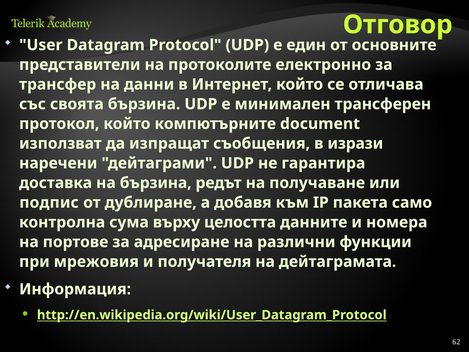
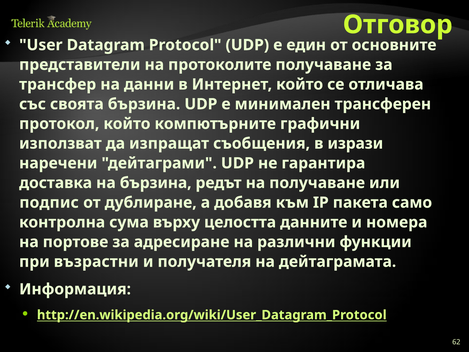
протоколите електронно: електронно -> получаване (323, 65)
document: document -> графични (320, 124)
мрежовия: мрежовия -> възрастни (96, 261)
